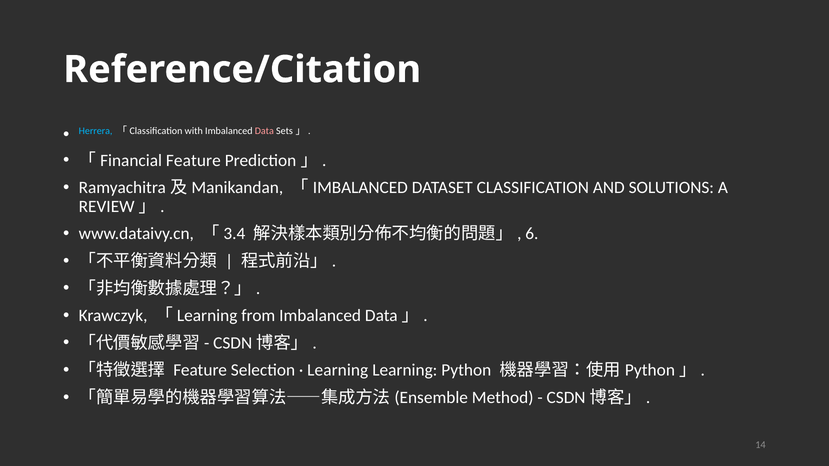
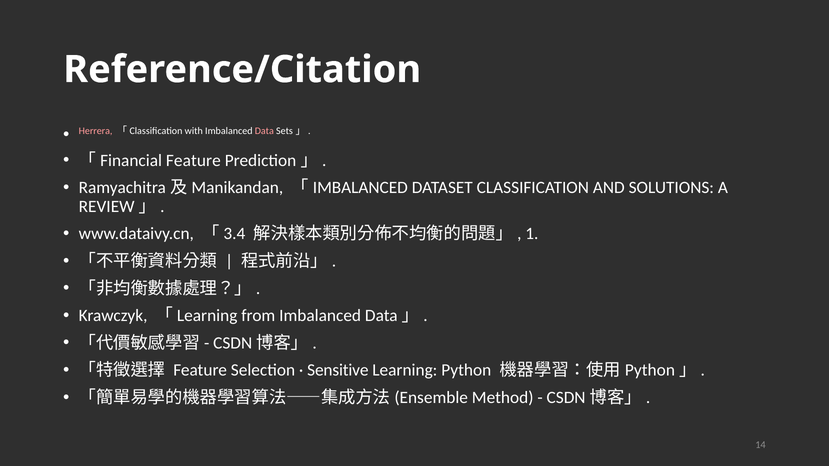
Herrera colour: light blue -> pink (96, 131)
6: 6 -> 1 (532, 234)
Learning: Learning -> Sensitive (338, 371)
